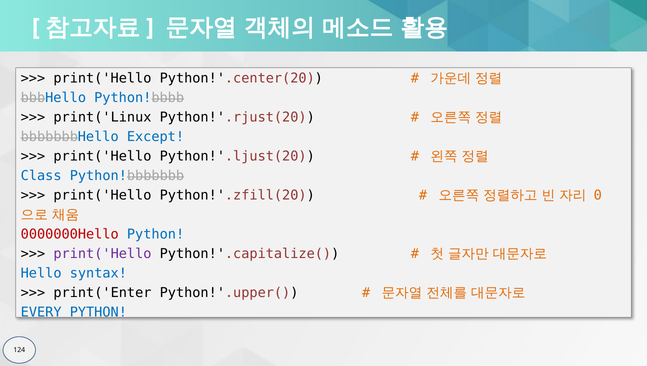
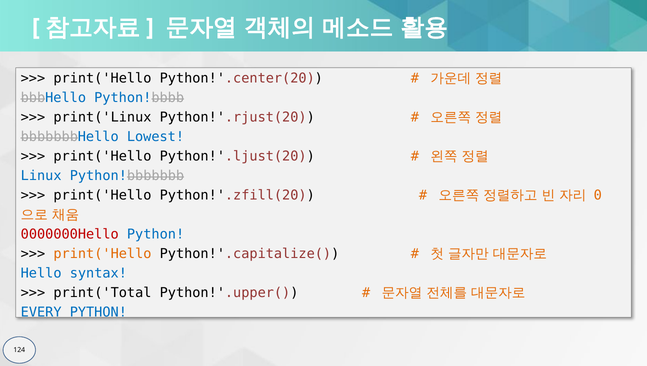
Except: Except -> Lowest (155, 136)
Class: Class -> Linux (41, 175)
print('Hello colour: purple -> orange (102, 254)
print('Enter: print('Enter -> print('Total (102, 293)
